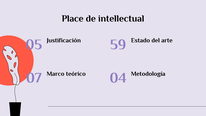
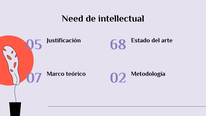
Place: Place -> Need (72, 18)
59: 59 -> 68 (118, 44)
04: 04 -> 02 (118, 78)
